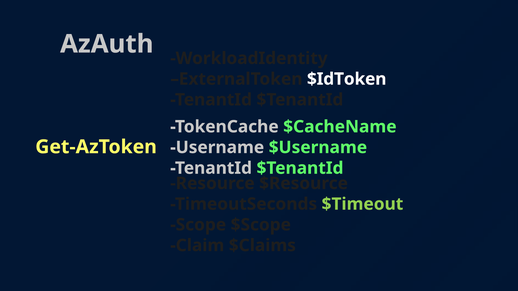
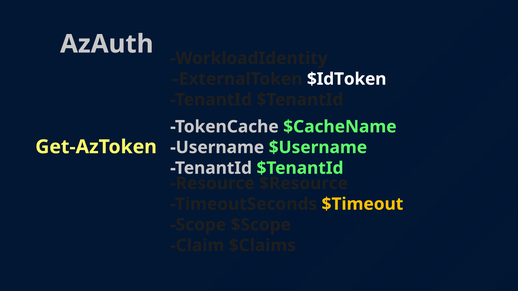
$Timeout colour: light green -> yellow (362, 204)
